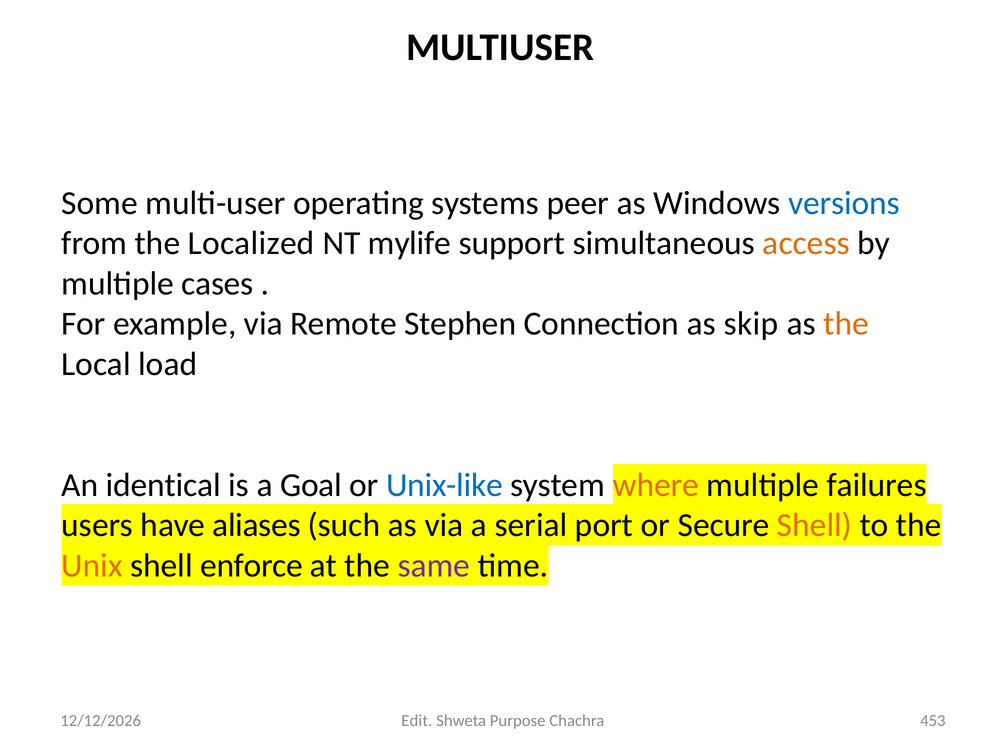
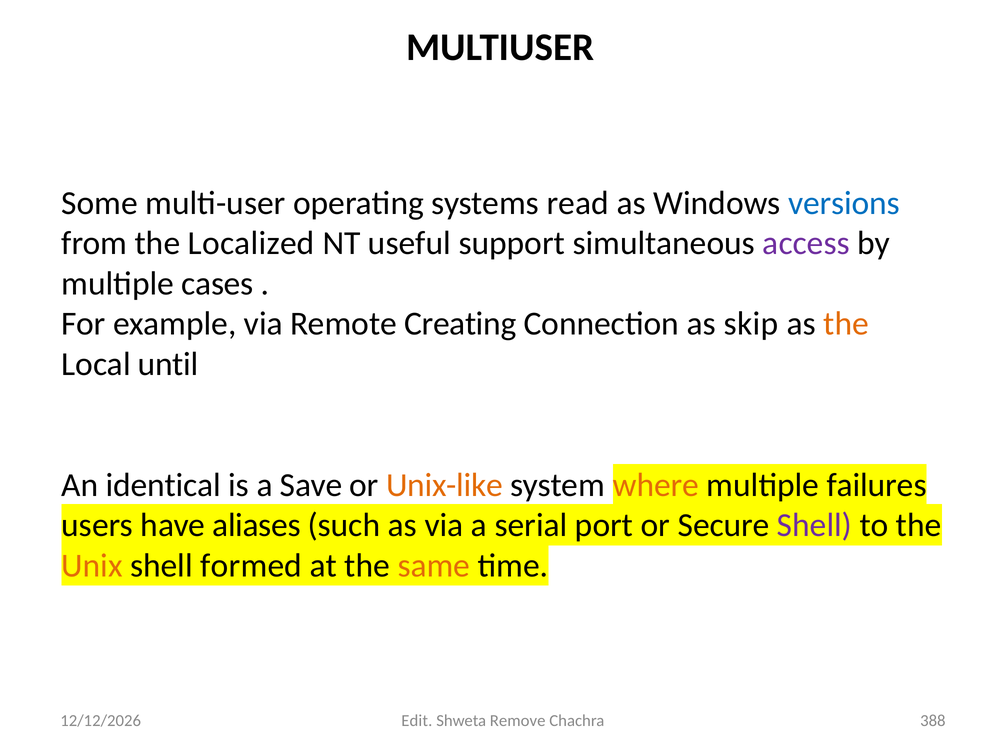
peer: peer -> read (578, 203)
mylife: mylife -> useful (409, 243)
access colour: orange -> purple (806, 243)
Stephen: Stephen -> Creating (460, 324)
load: load -> until (168, 364)
Goal: Goal -> Save (311, 485)
Unix-like colour: blue -> orange (445, 485)
Shell colour: orange -> purple (815, 525)
enforce: enforce -> formed (251, 565)
same colour: purple -> orange (434, 565)
Purpose: Purpose -> Remove (518, 720)
453: 453 -> 388 (933, 720)
